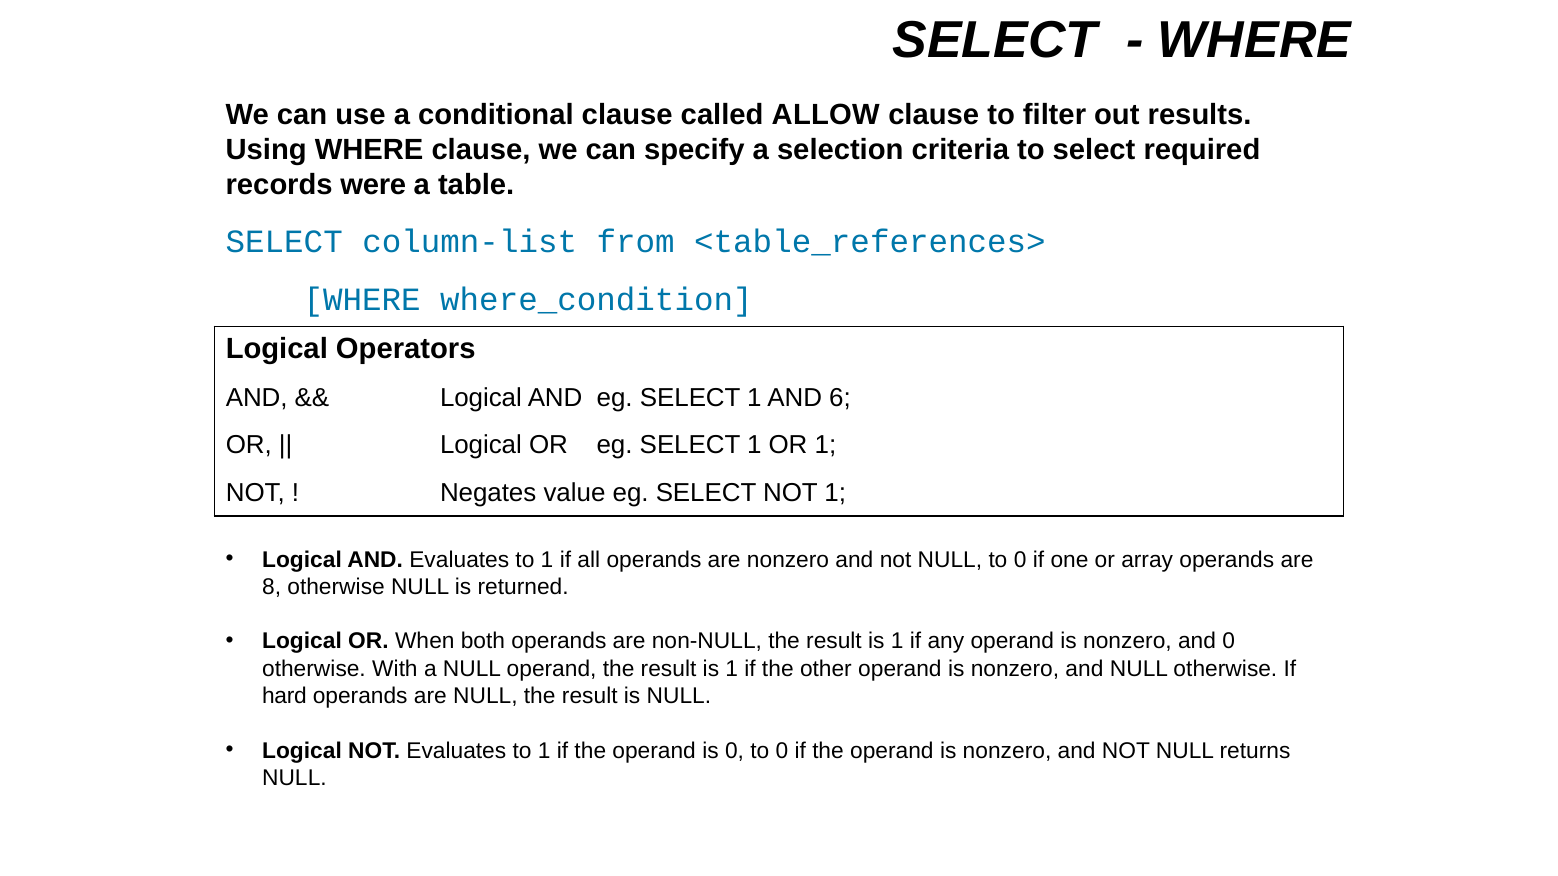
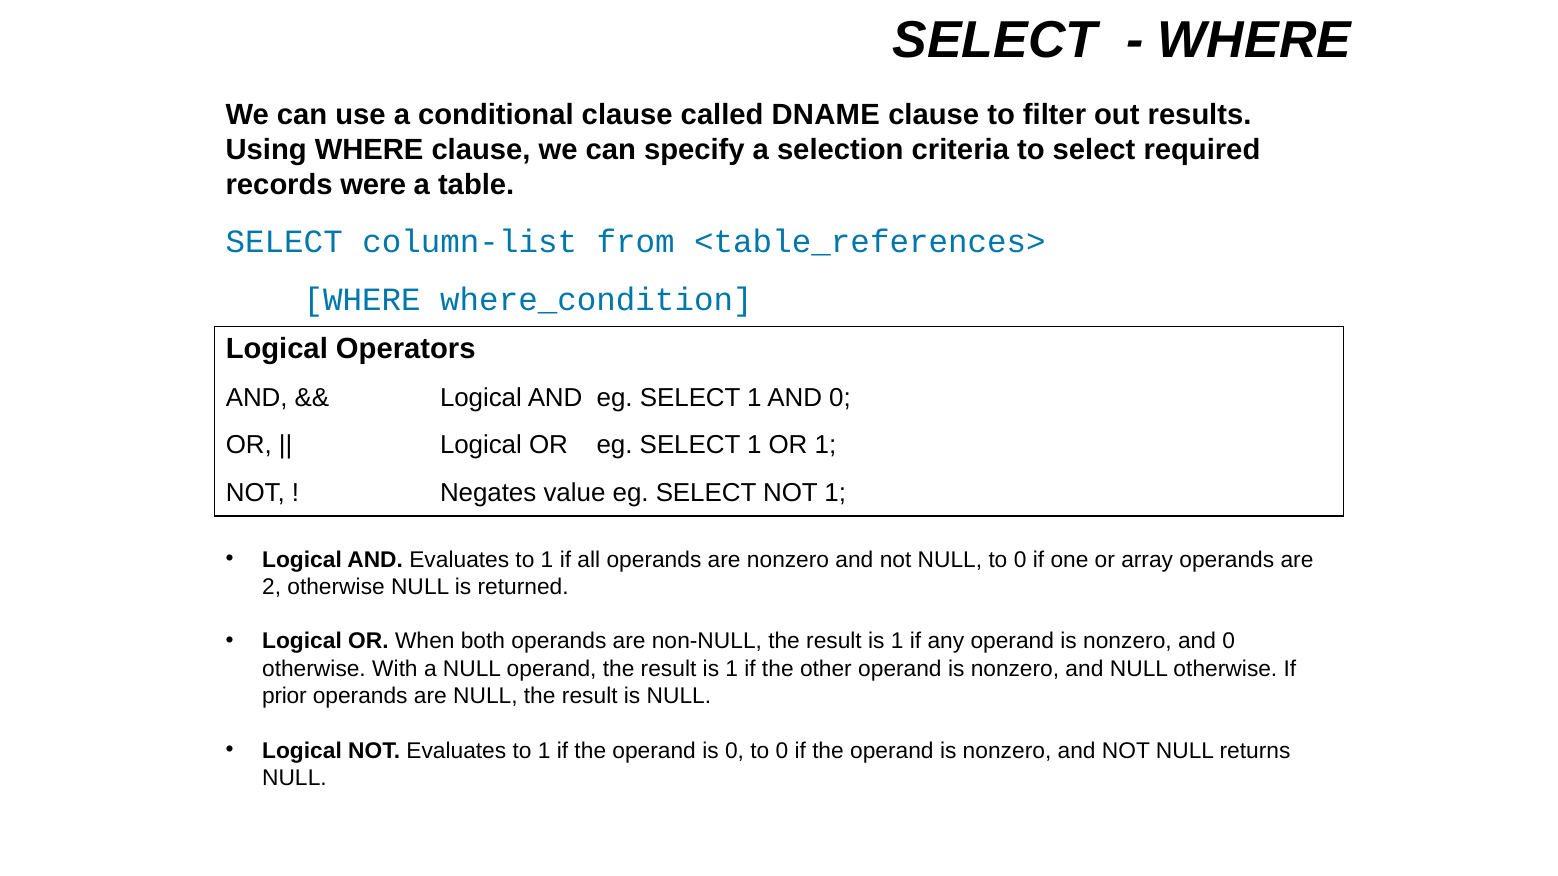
ALLOW: ALLOW -> DNAME (826, 115)
1 AND 6: 6 -> 0 (840, 398)
8: 8 -> 2 (272, 587)
hard: hard -> prior (284, 696)
